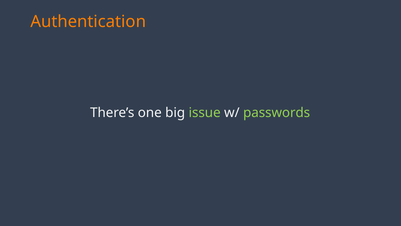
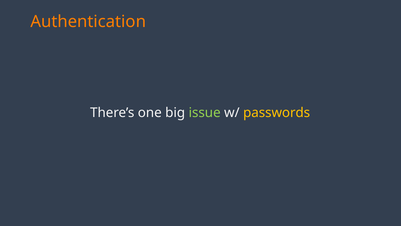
passwords colour: light green -> yellow (277, 113)
